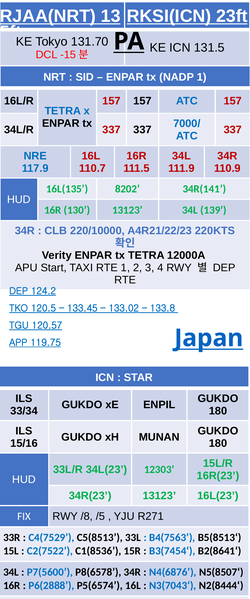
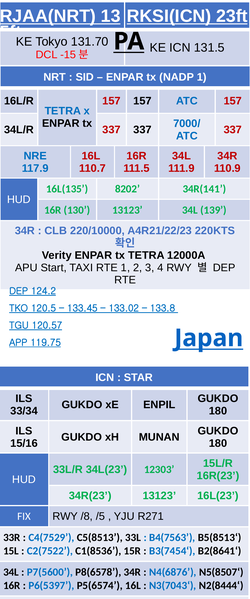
P6(2888: P6(2888 -> P6(5397 (51, 585)
